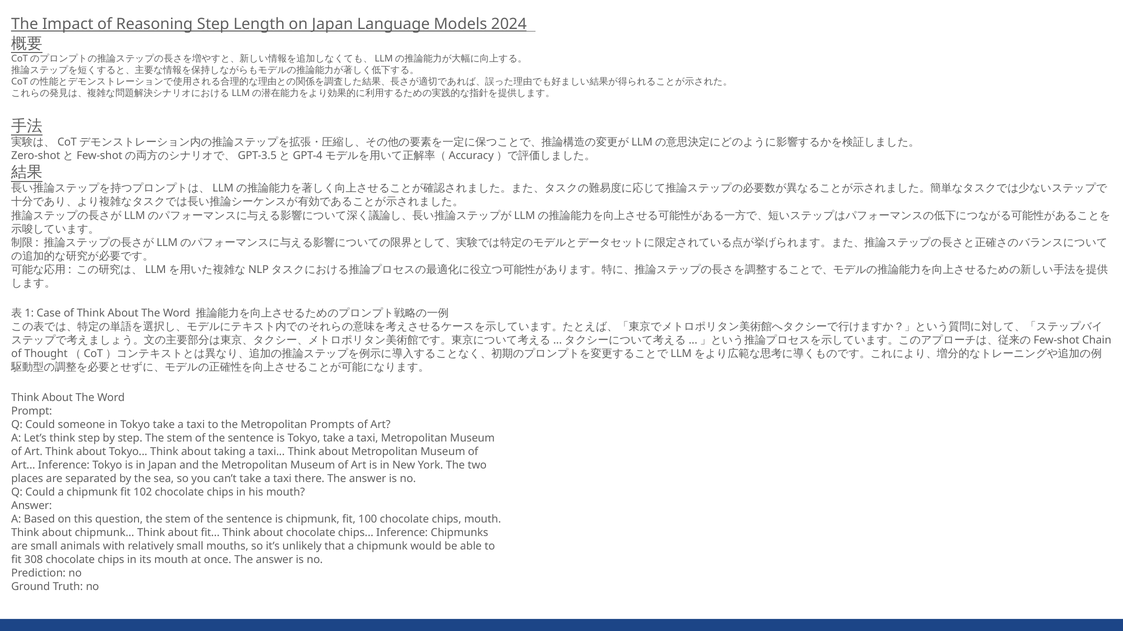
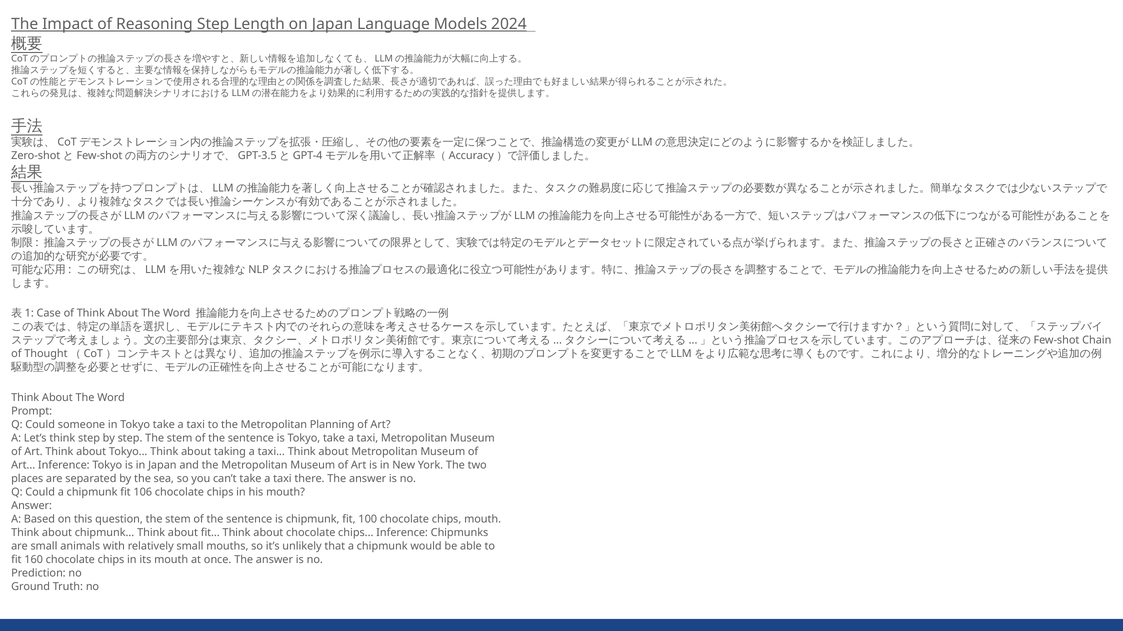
Prompts: Prompts -> Planning (332, 425)
102: 102 -> 106 (143, 493)
308: 308 -> 160 (34, 560)
